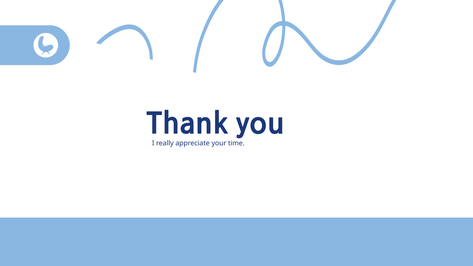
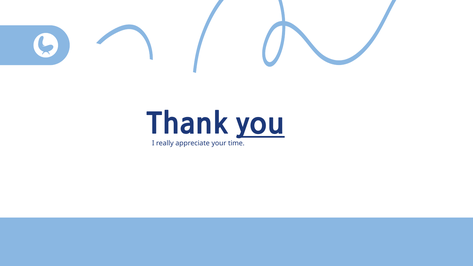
you underline: none -> present (260, 124)
